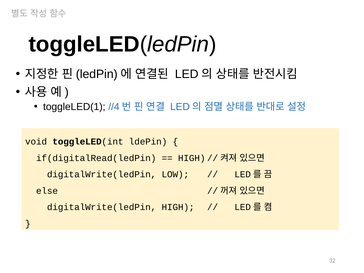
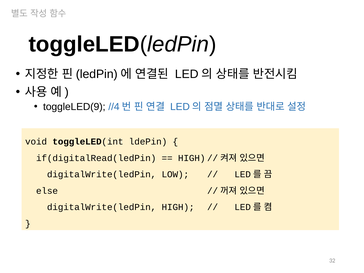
toggleLED(1: toggleLED(1 -> toggleLED(9 (74, 107)
